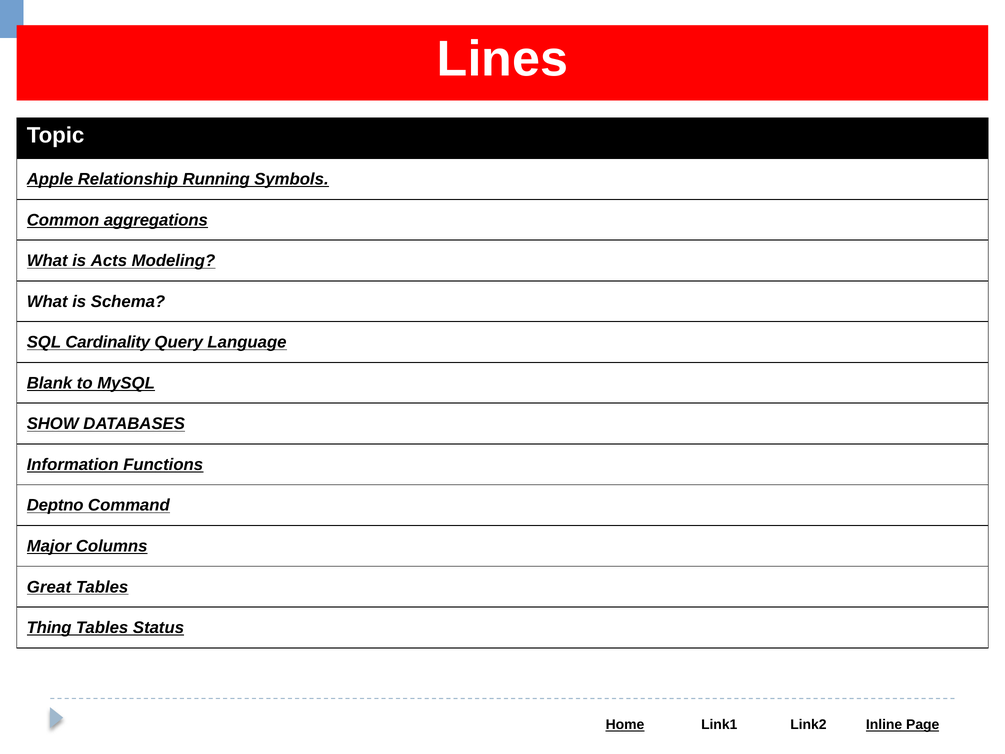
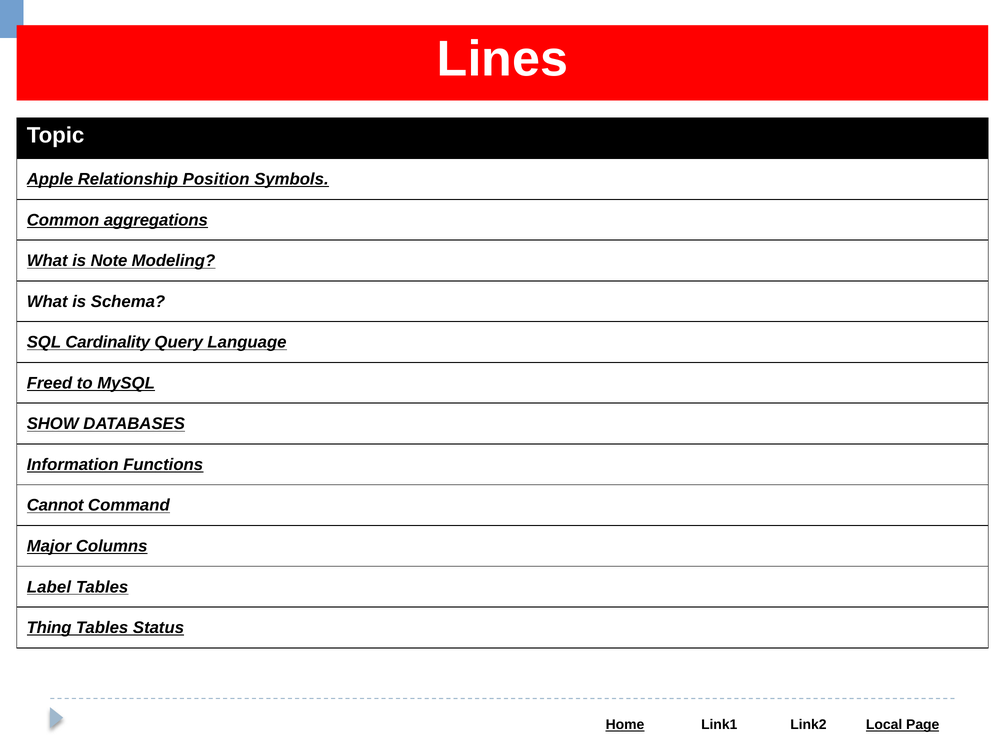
Running: Running -> Position (216, 179)
Acts: Acts -> Note (109, 261)
Blank: Blank -> Freed (50, 383)
Deptno: Deptno -> Cannot (55, 505)
Great: Great -> Label (49, 587)
Inline: Inline -> Local (884, 725)
